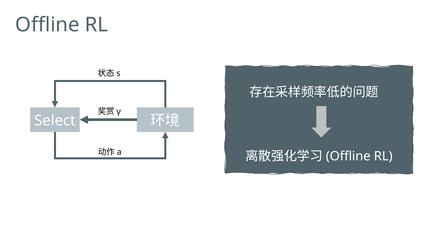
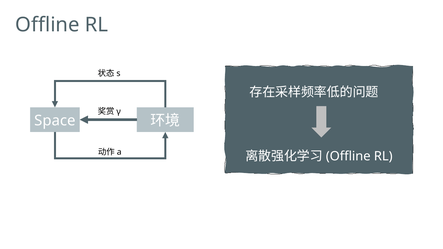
Select: Select -> Space (55, 121)
